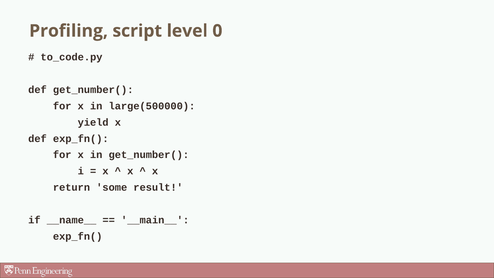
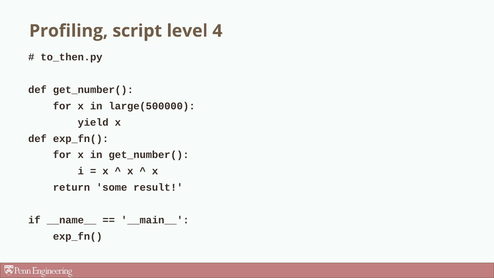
0: 0 -> 4 (217, 31)
to_code.py: to_code.py -> to_then.py (72, 57)
